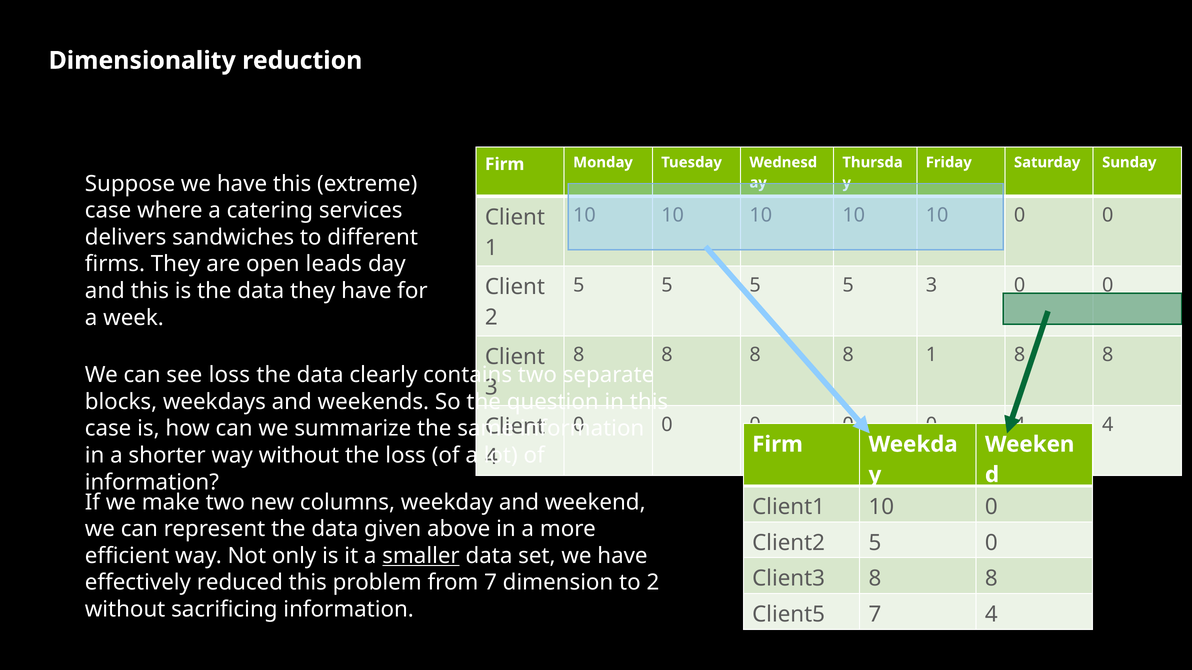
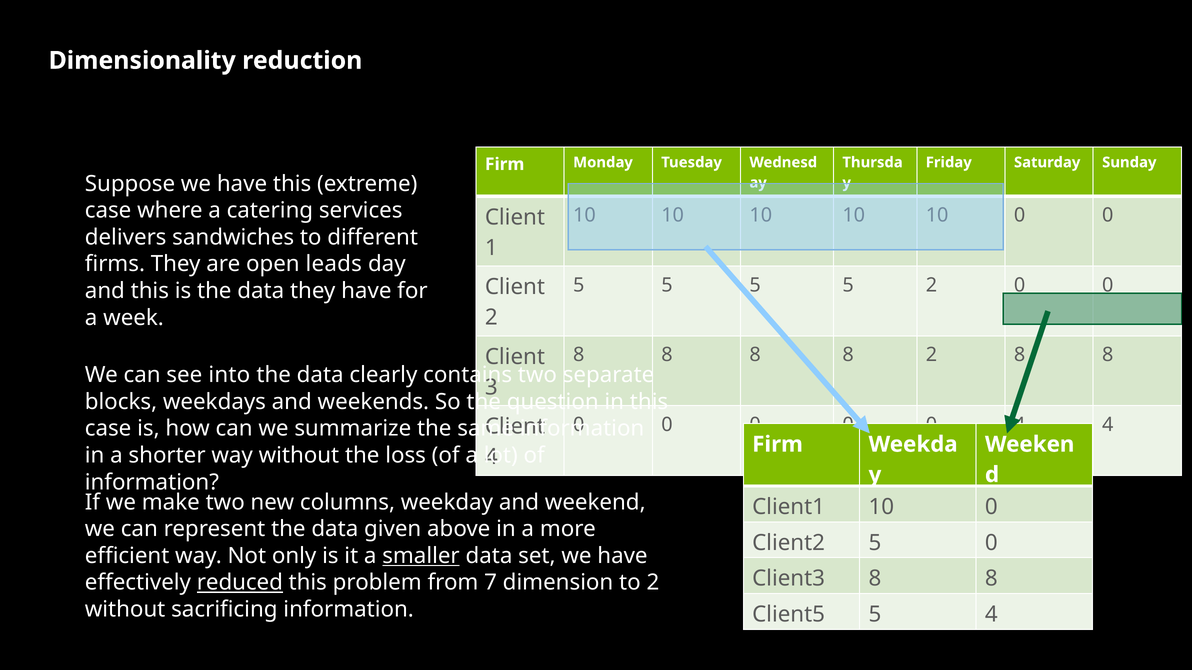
3: 3 -> 2 (931, 285)
1: 1 -> 2 (931, 355)
see loss: loss -> into (229, 375)
reduced underline: none -> present (240, 583)
Client5 7: 7 -> 5 (875, 615)
